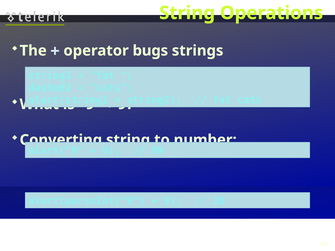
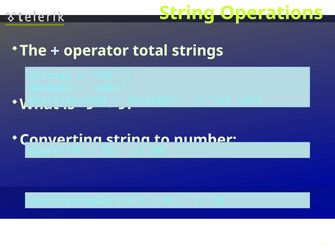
bugs: bugs -> total (150, 51)
